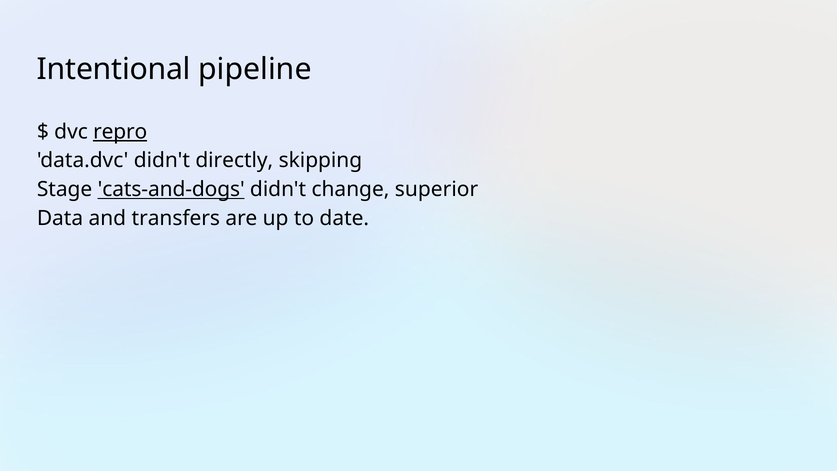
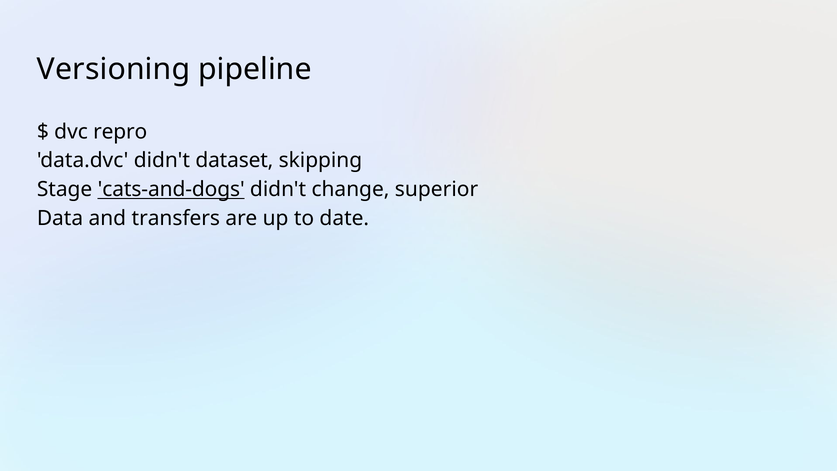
Intentional: Intentional -> Versioning (114, 69)
repro underline: present -> none (120, 132)
directly: directly -> dataset (234, 160)
